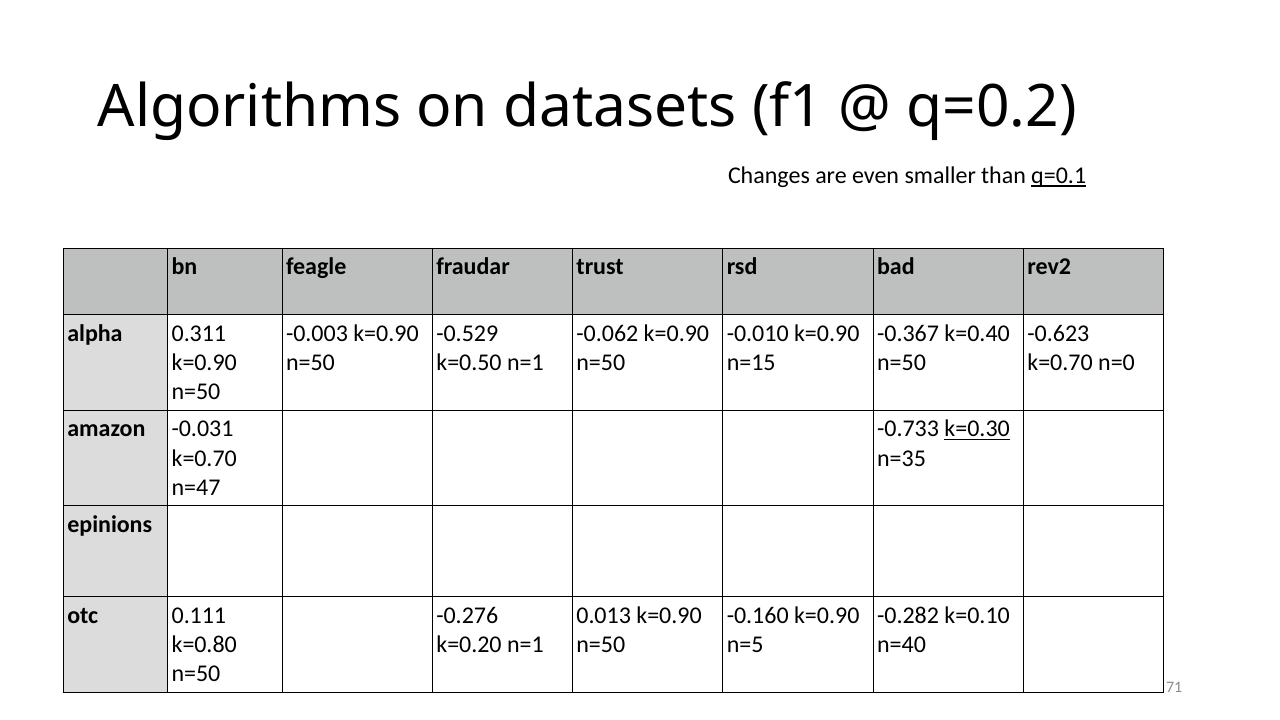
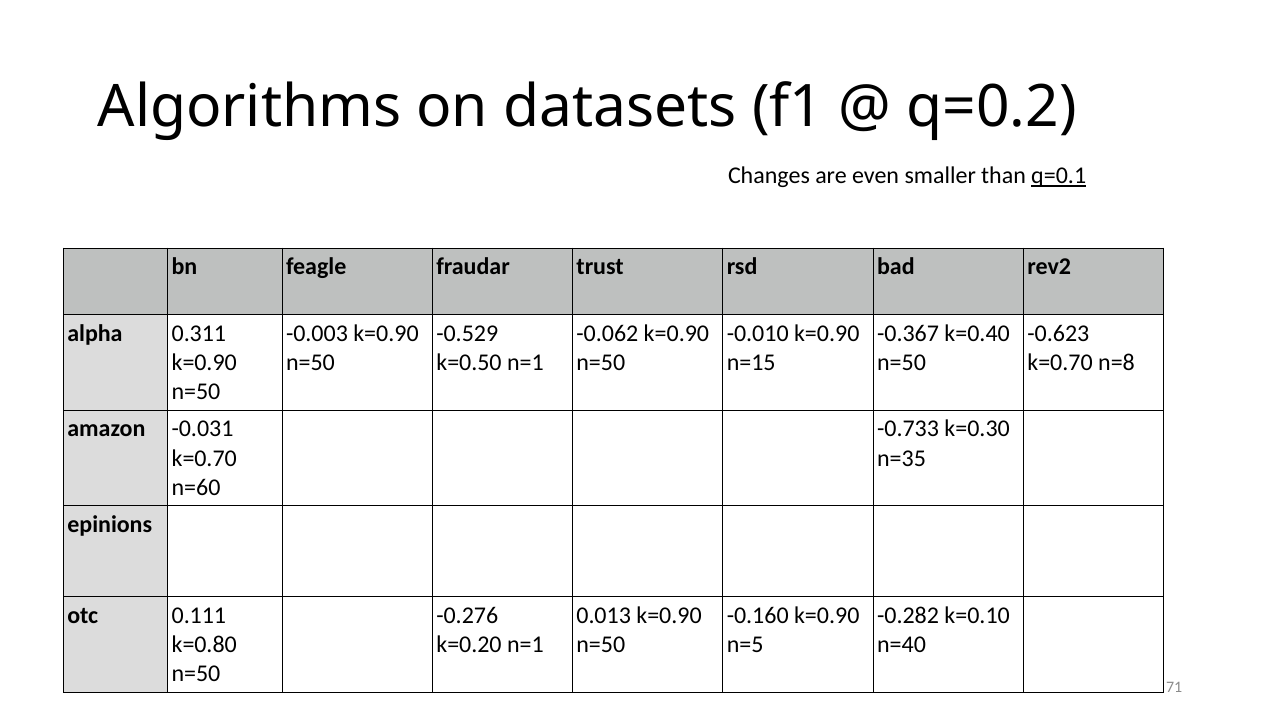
n=0: n=0 -> n=8 (1117, 363)
k=0.30 underline: present -> none (977, 429)
n=47: n=47 -> n=60 (196, 488)
